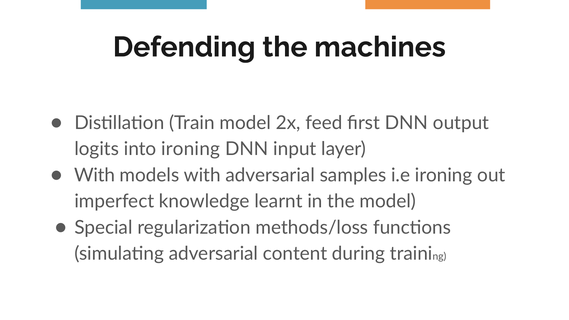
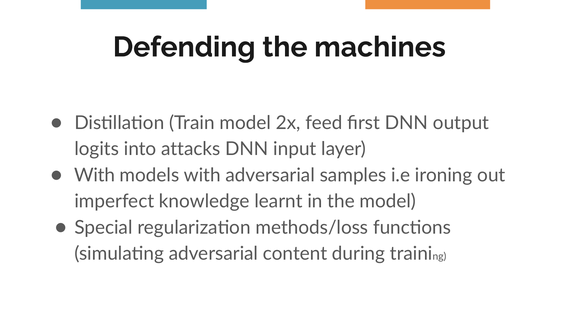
into ironing: ironing -> attacks (191, 149)
